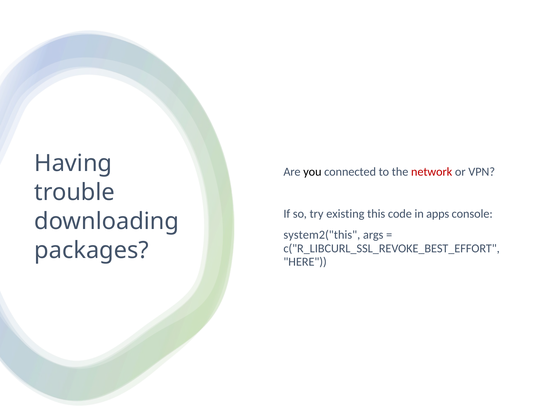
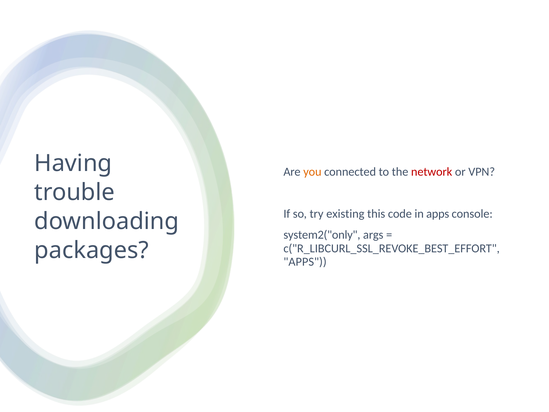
you colour: black -> orange (312, 172)
system2("this: system2("this -> system2("only (322, 235)
HERE: HERE -> APPS (305, 262)
